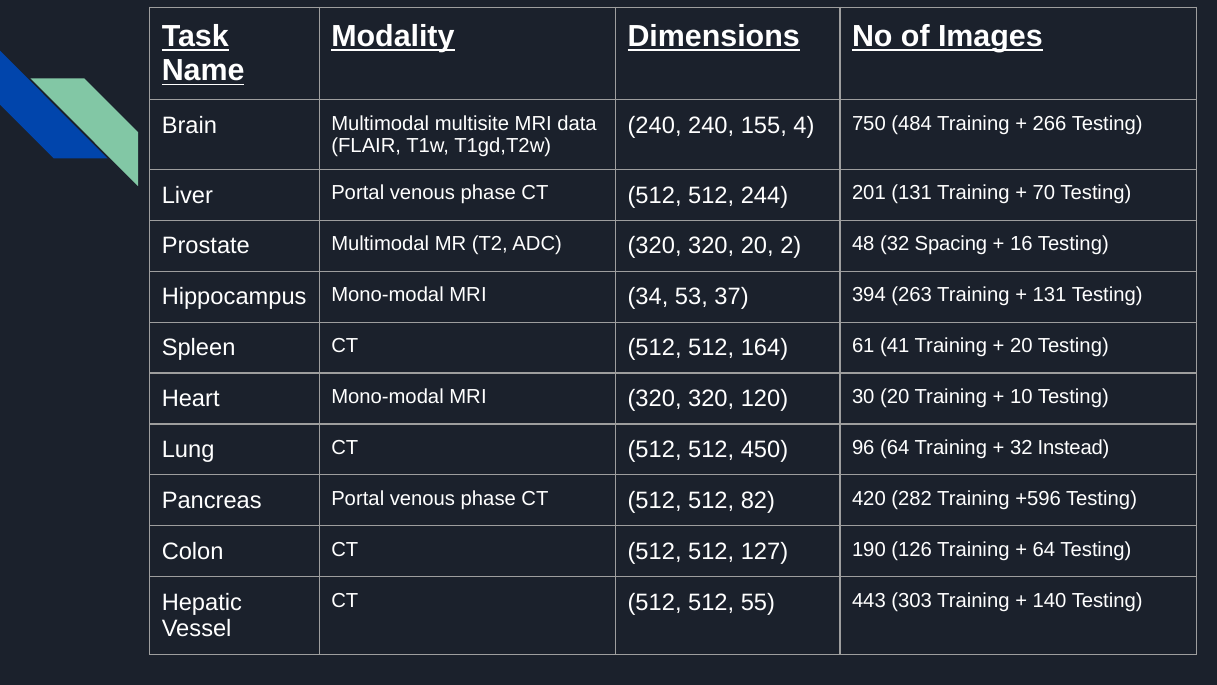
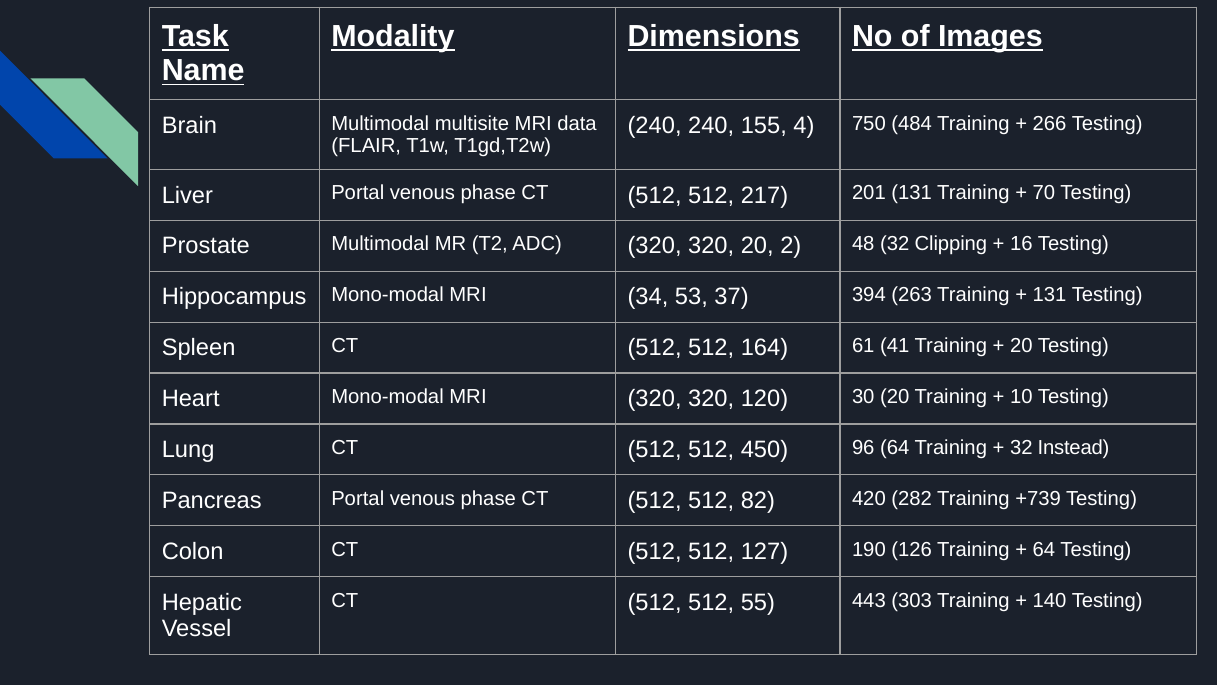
244: 244 -> 217 (764, 195)
Spacing: Spacing -> Clipping (951, 244)
+596: +596 -> +739 (1038, 498)
